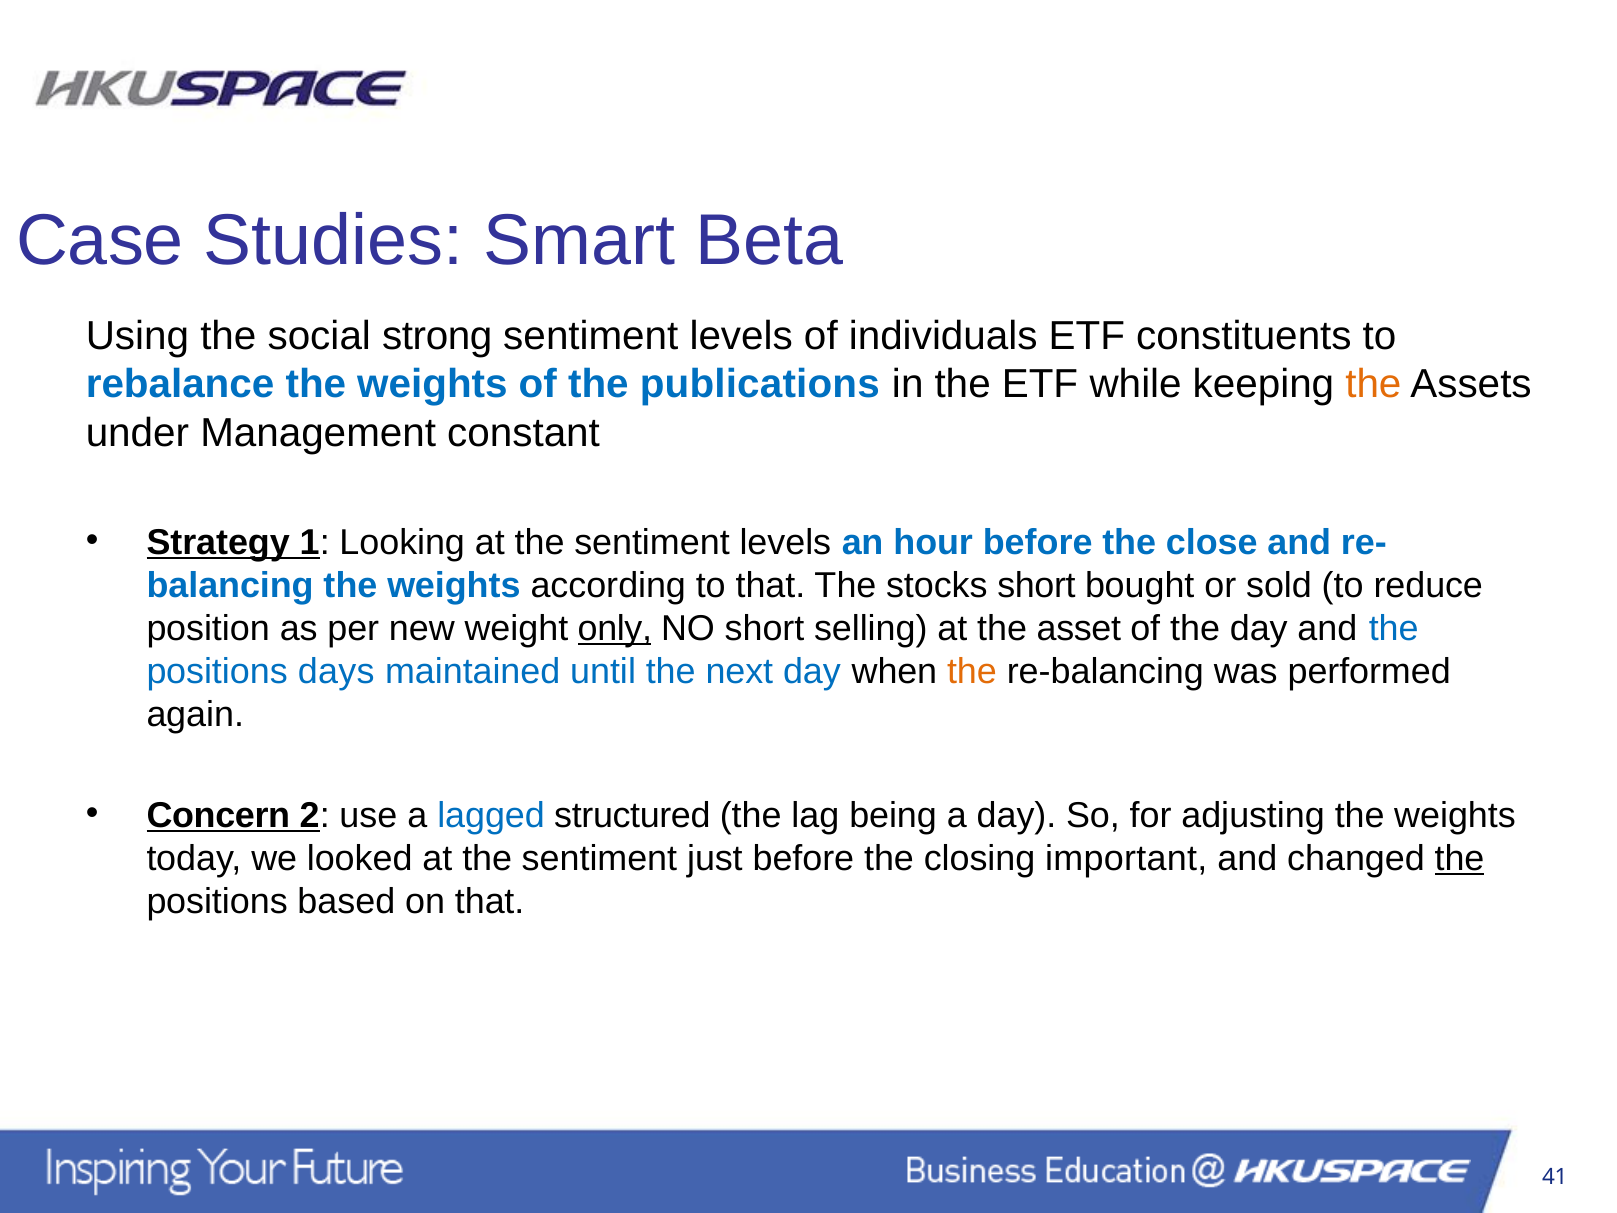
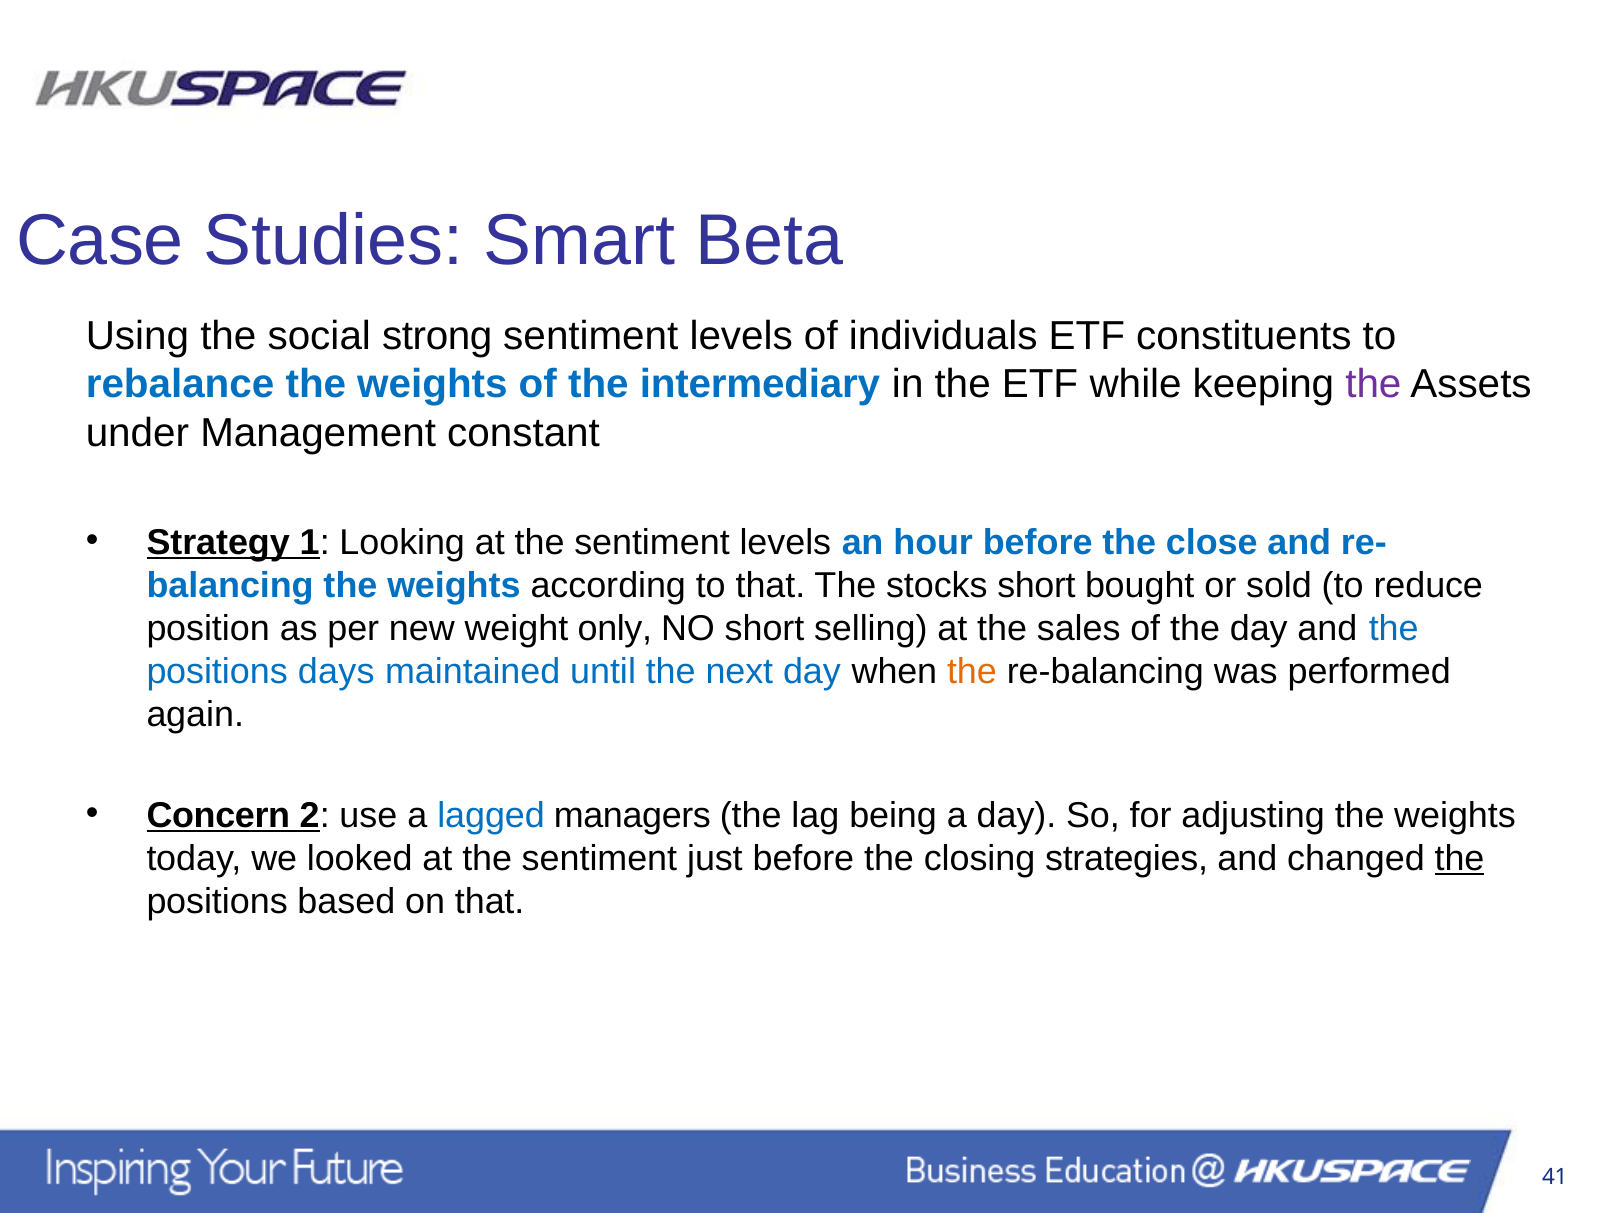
publications: publications -> intermediary (760, 384)
the colour: orange -> purple (1373, 384)
only underline: present -> none (615, 628)
asset: asset -> sales (1079, 628)
structured: structured -> managers (632, 815)
important: important -> strategies (1127, 858)
